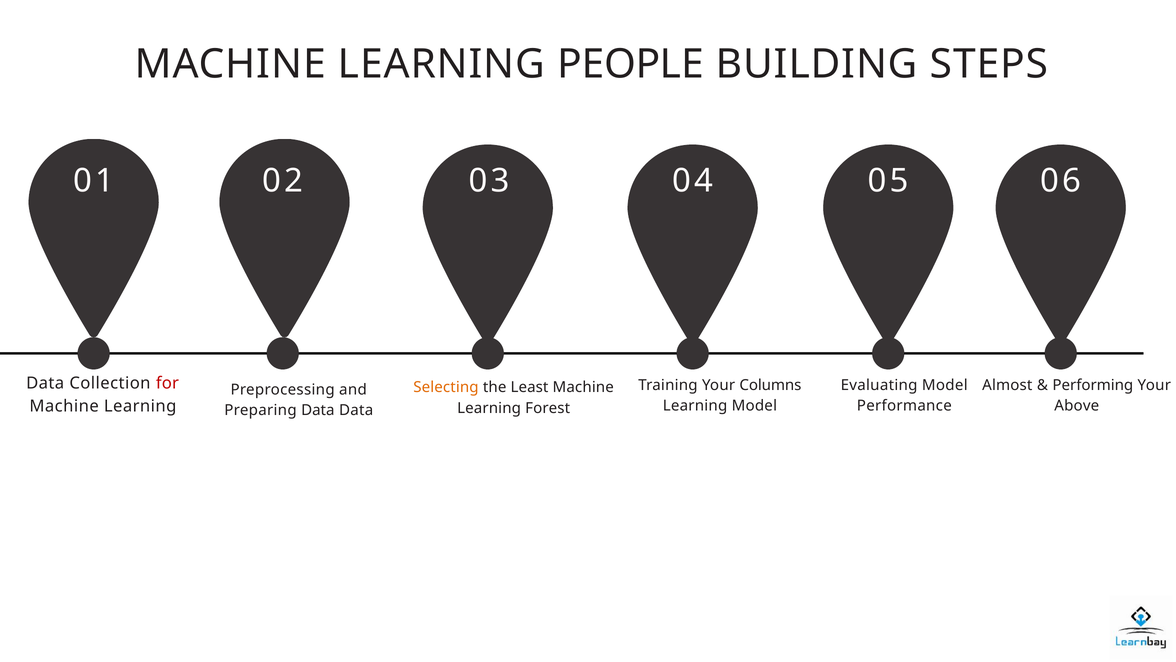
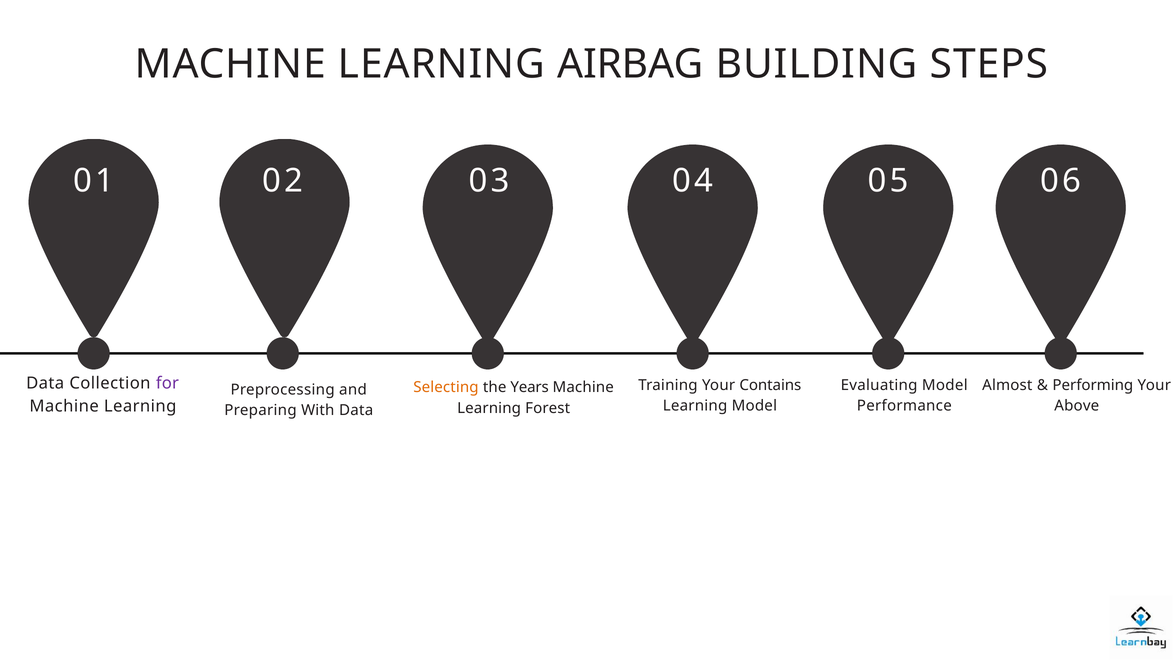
PEOPLE: PEOPLE -> AIRBAG (630, 64)
for colour: red -> purple (167, 383)
Columns: Columns -> Contains (770, 385)
Least: Least -> Years (530, 387)
Preparing Data: Data -> With (318, 410)
